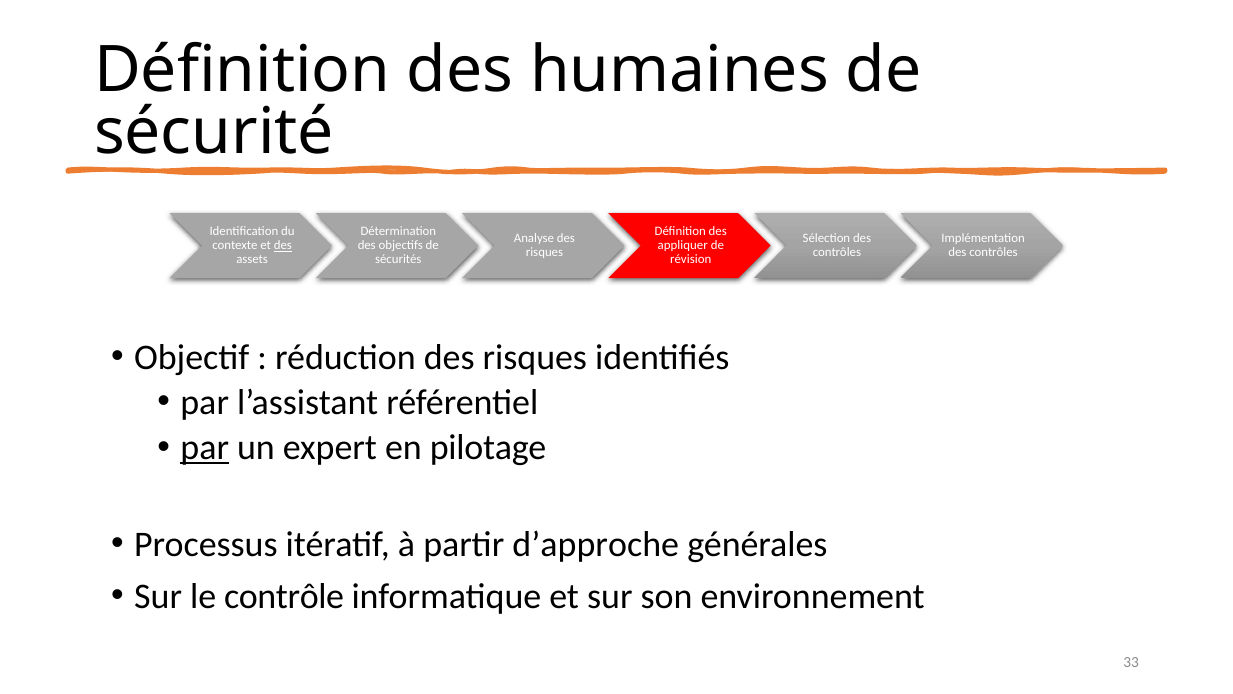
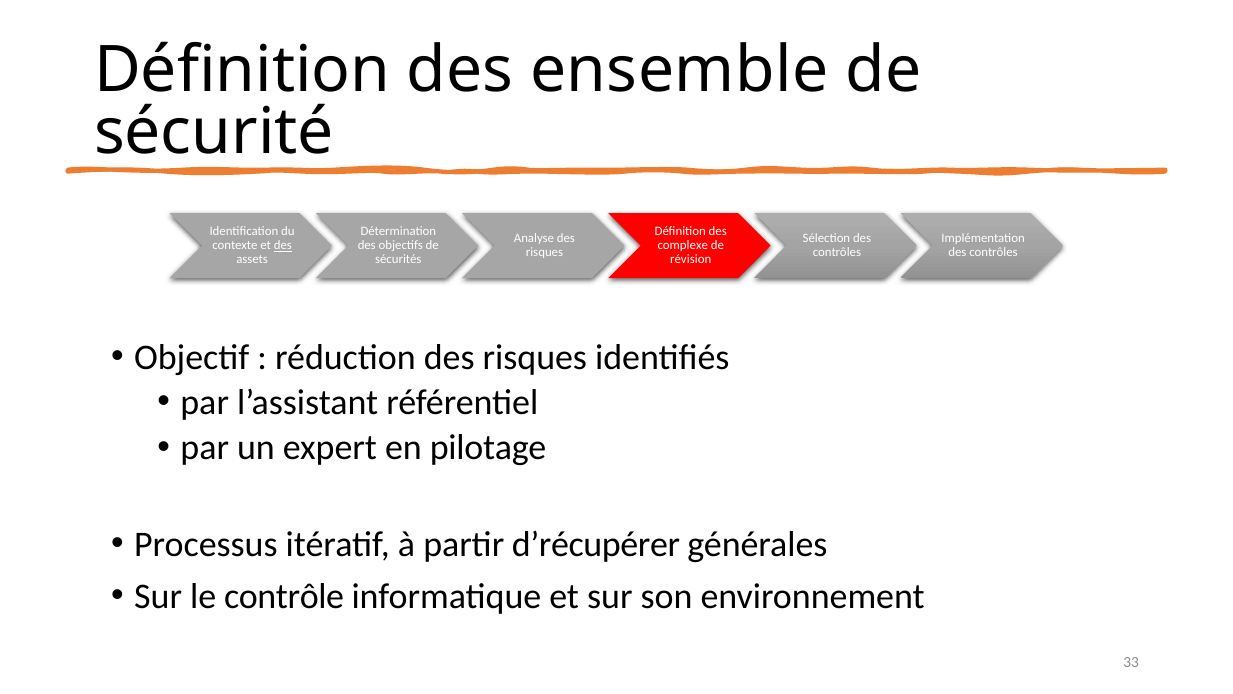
humaines: humaines -> ensemble (679, 70)
appliquer: appliquer -> complexe (683, 245)
par underline: present -> none (205, 447)
d’approche: d’approche -> d’récupérer (596, 544)
